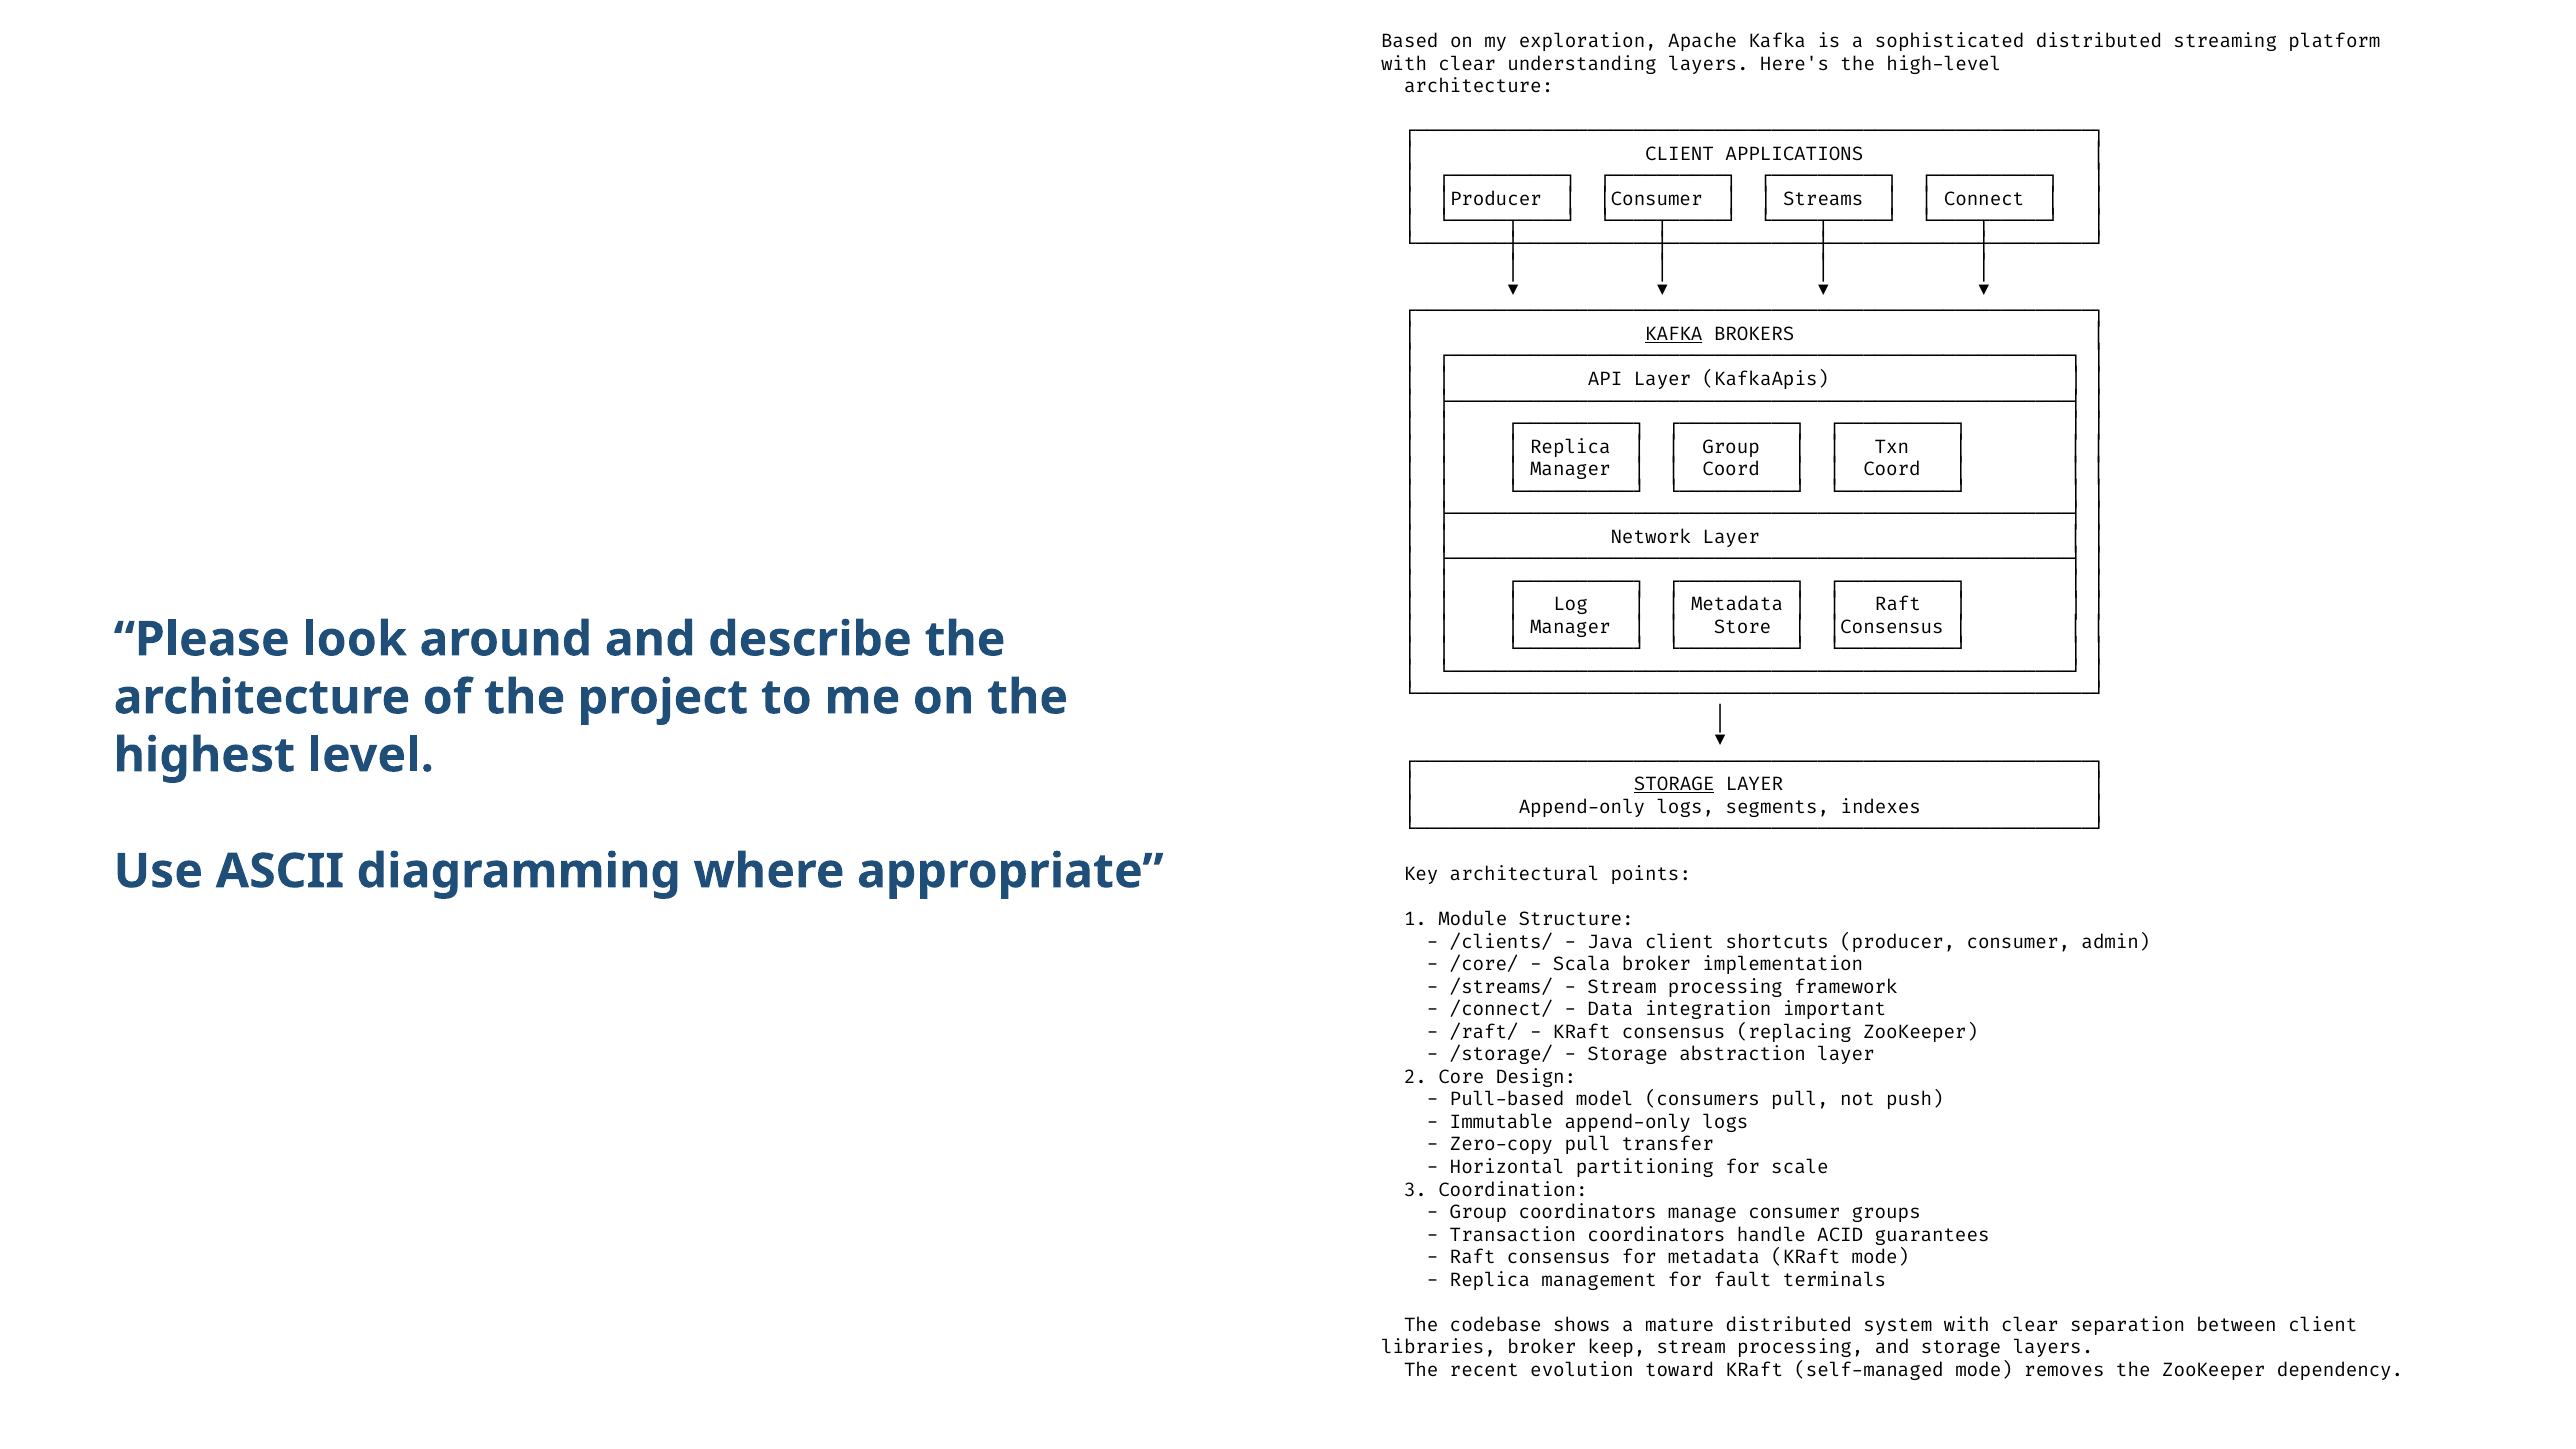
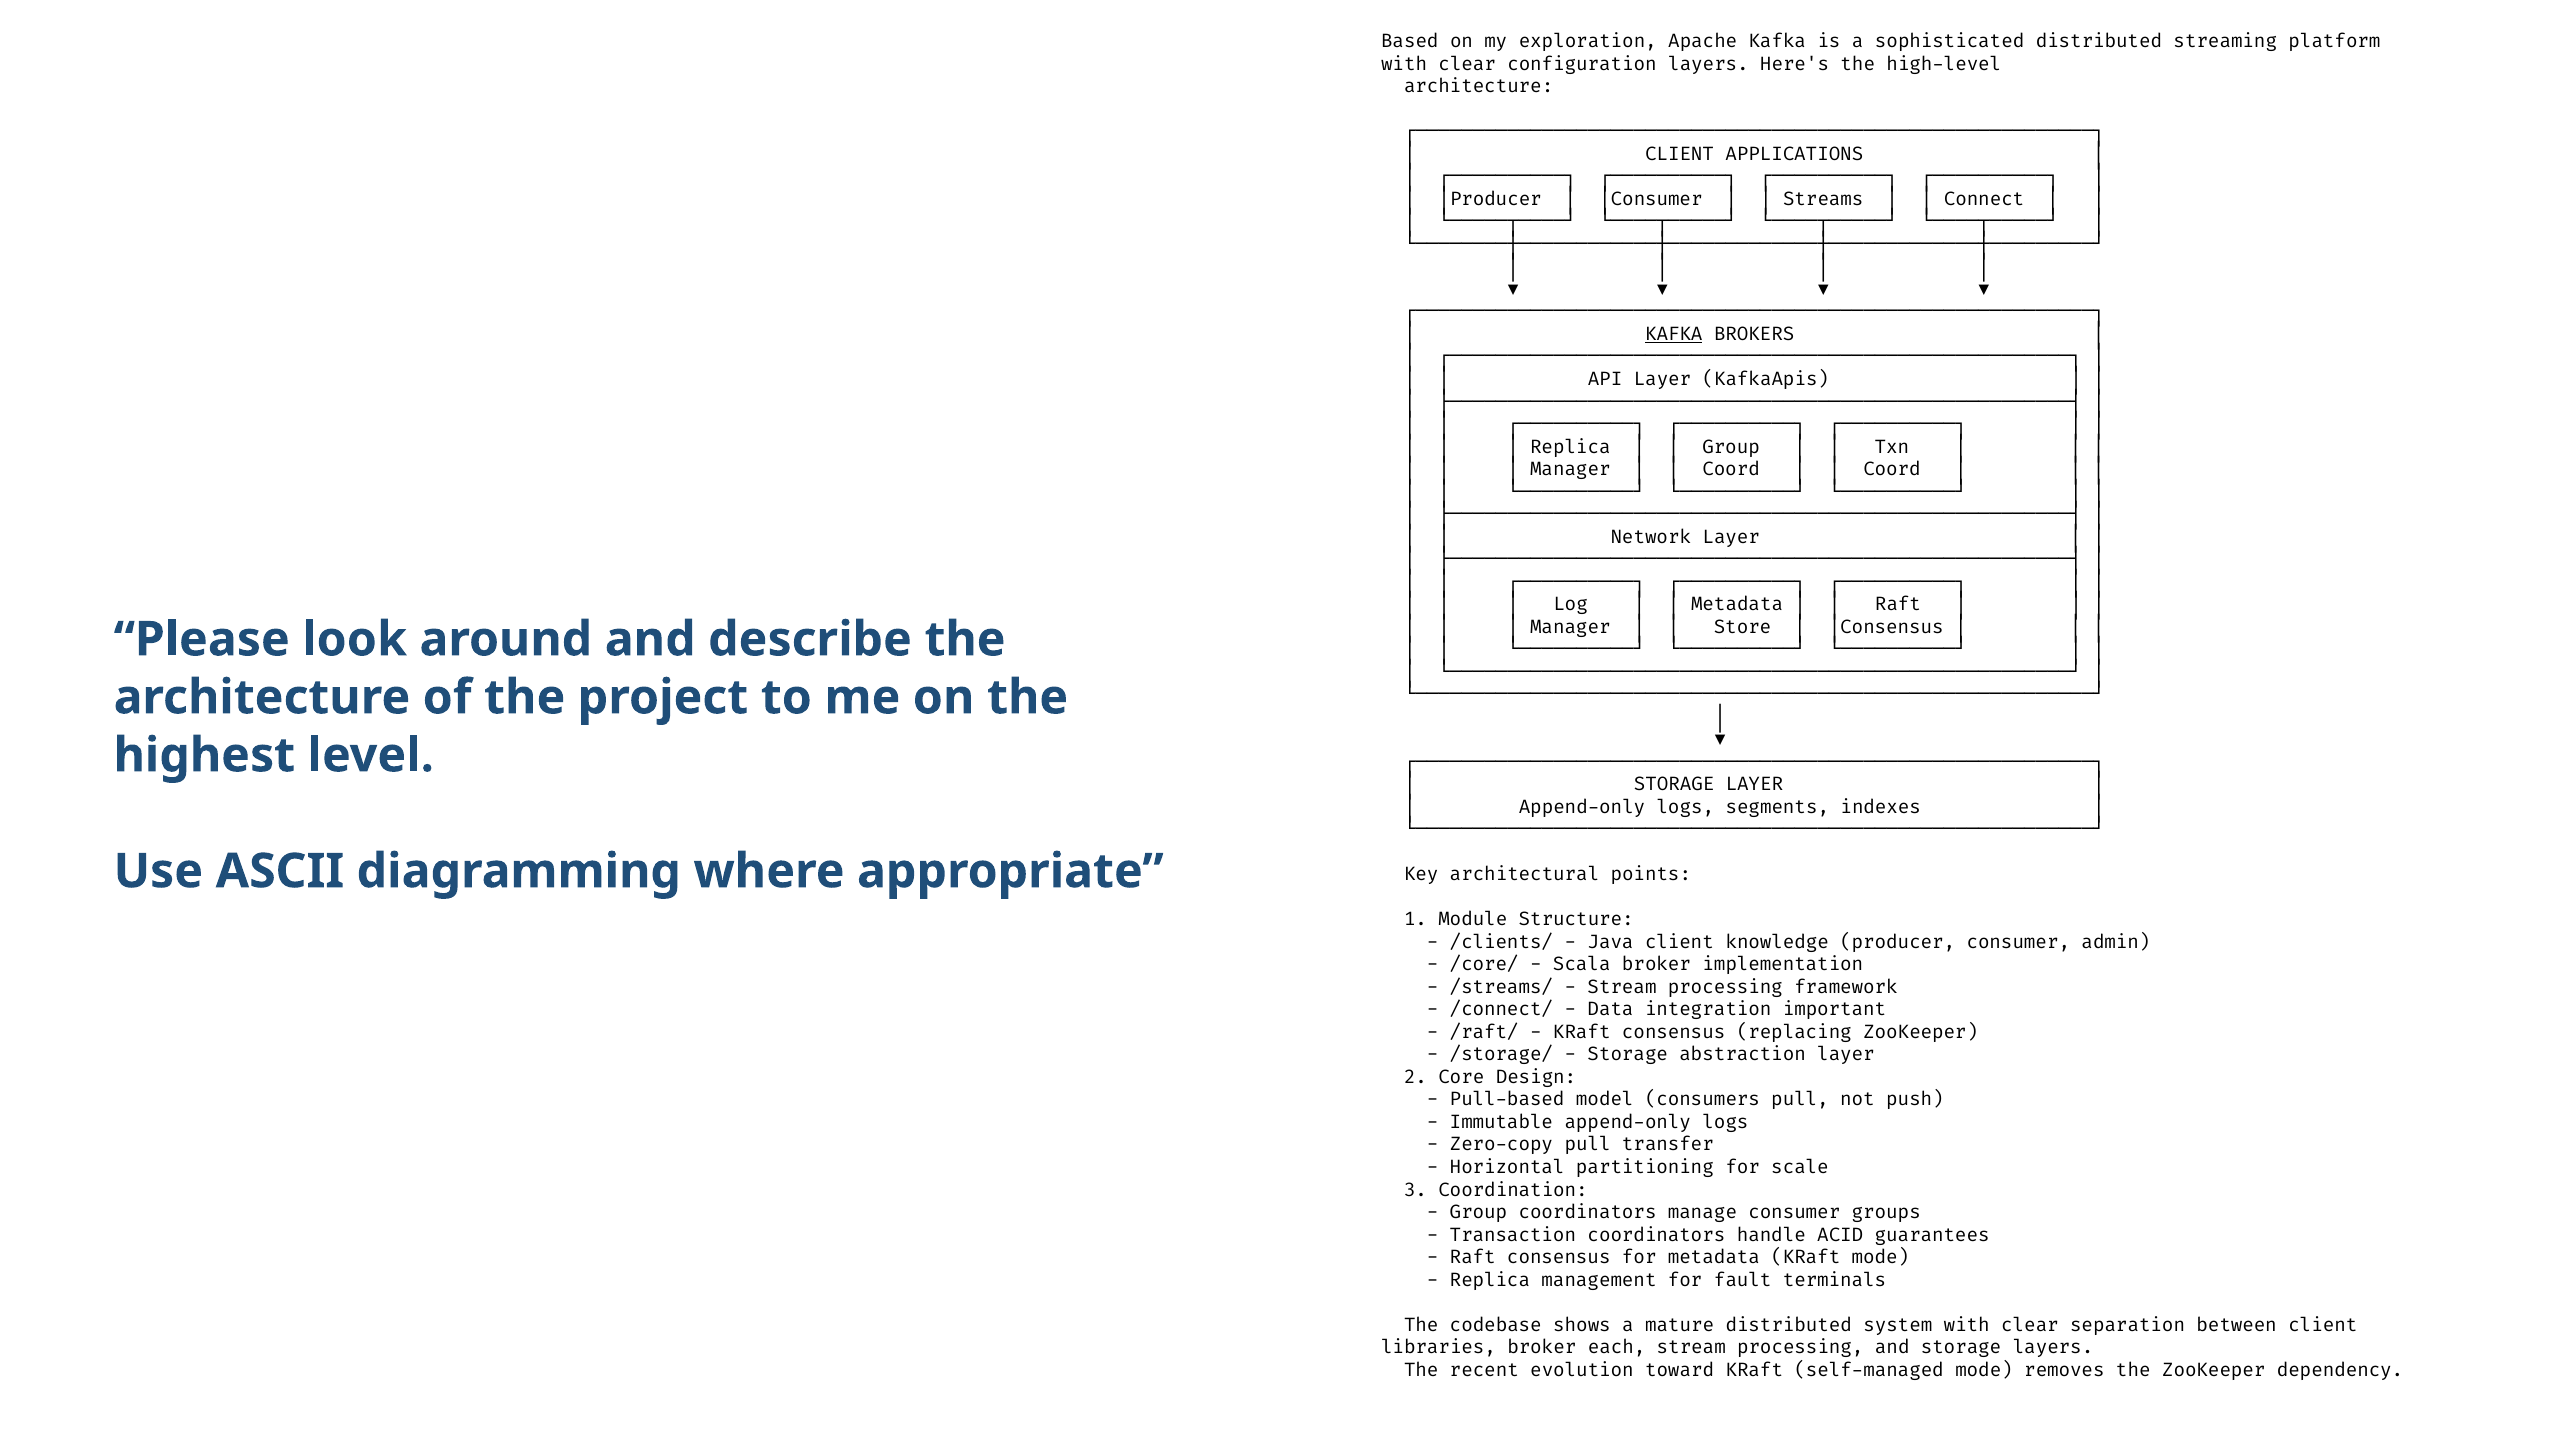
understanding: understanding -> configuration (1582, 64)
STORAGE underline: present -> none (1674, 785)
shortcuts: shortcuts -> knowledge (1777, 942)
keep: keep -> each (1617, 1347)
